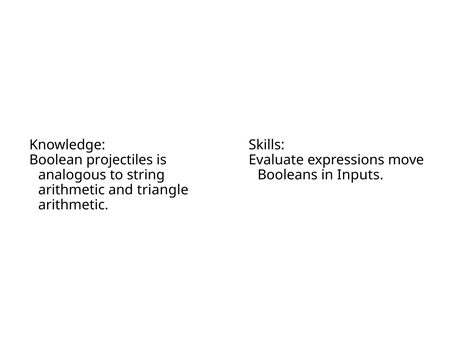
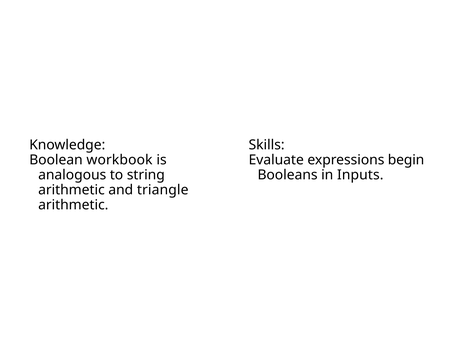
projectiles: projectiles -> workbook (120, 160)
move: move -> begin (406, 160)
